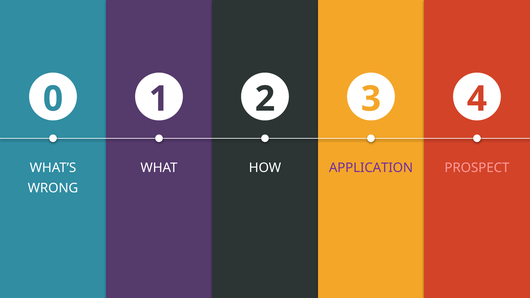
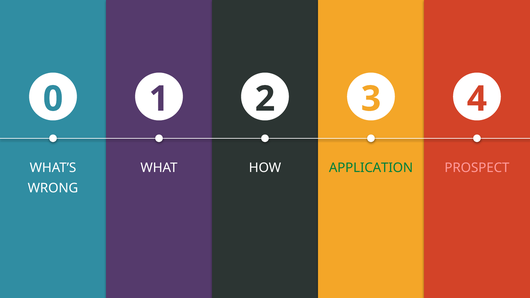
APPLICATION colour: purple -> green (371, 168)
